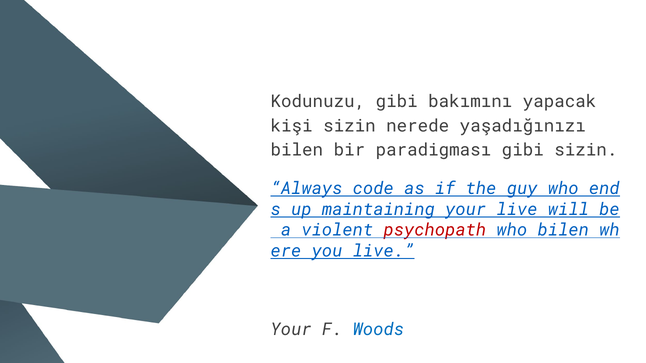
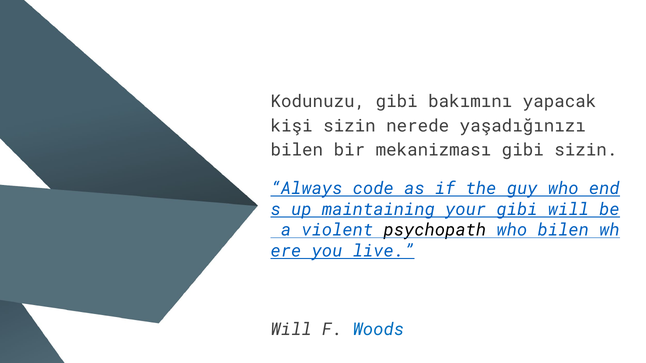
paradigması: paradigması -> mekanizması (433, 150)
your live: live -> gibi (517, 210)
psychopath colour: red -> black (435, 230)
Your: Your -> Will (291, 330)
